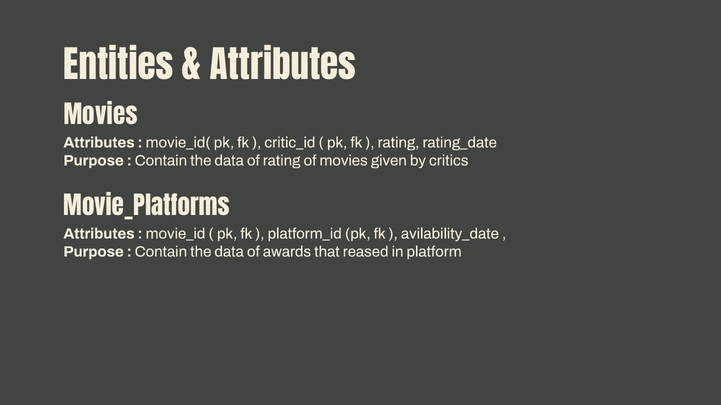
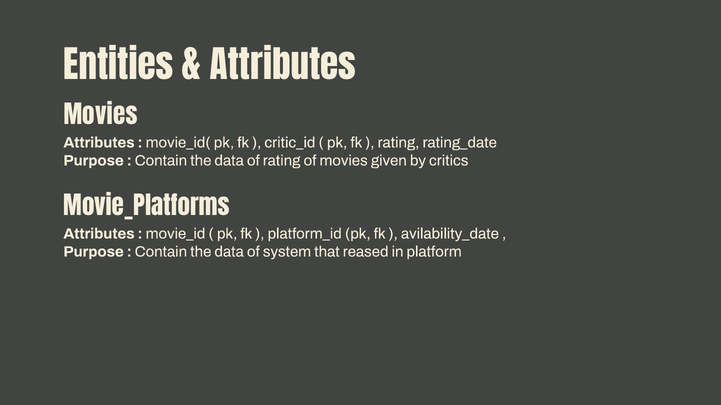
awards: awards -> system (287, 252)
